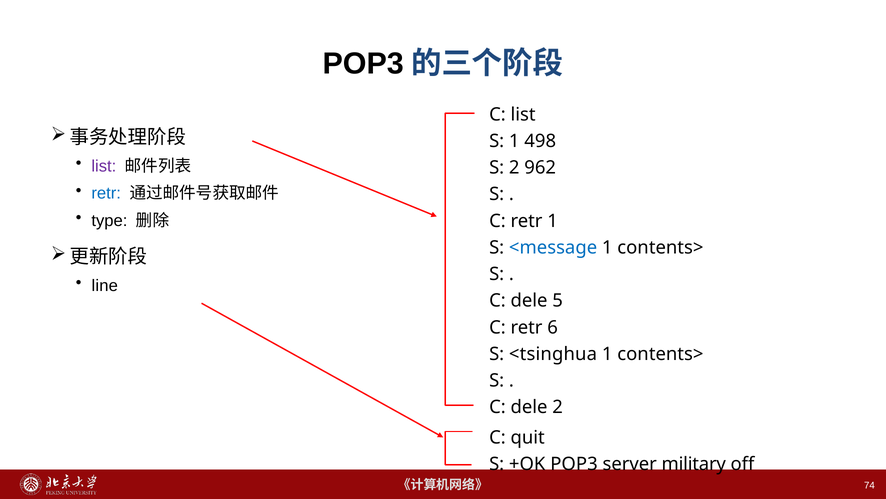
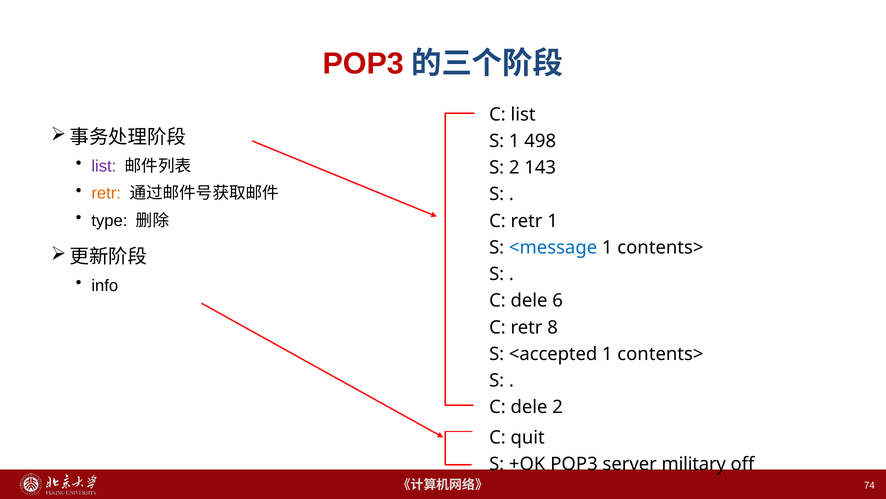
POP3 colour: black -> red (363, 64)
962: 962 -> 143 (540, 168)
retr colour: blue -> orange (106, 193)
line: line -> info (105, 285)
5: 5 -> 6 (558, 300)
6: 6 -> 8 (553, 327)
<tsinghua: <tsinghua -> <accepted (553, 354)
